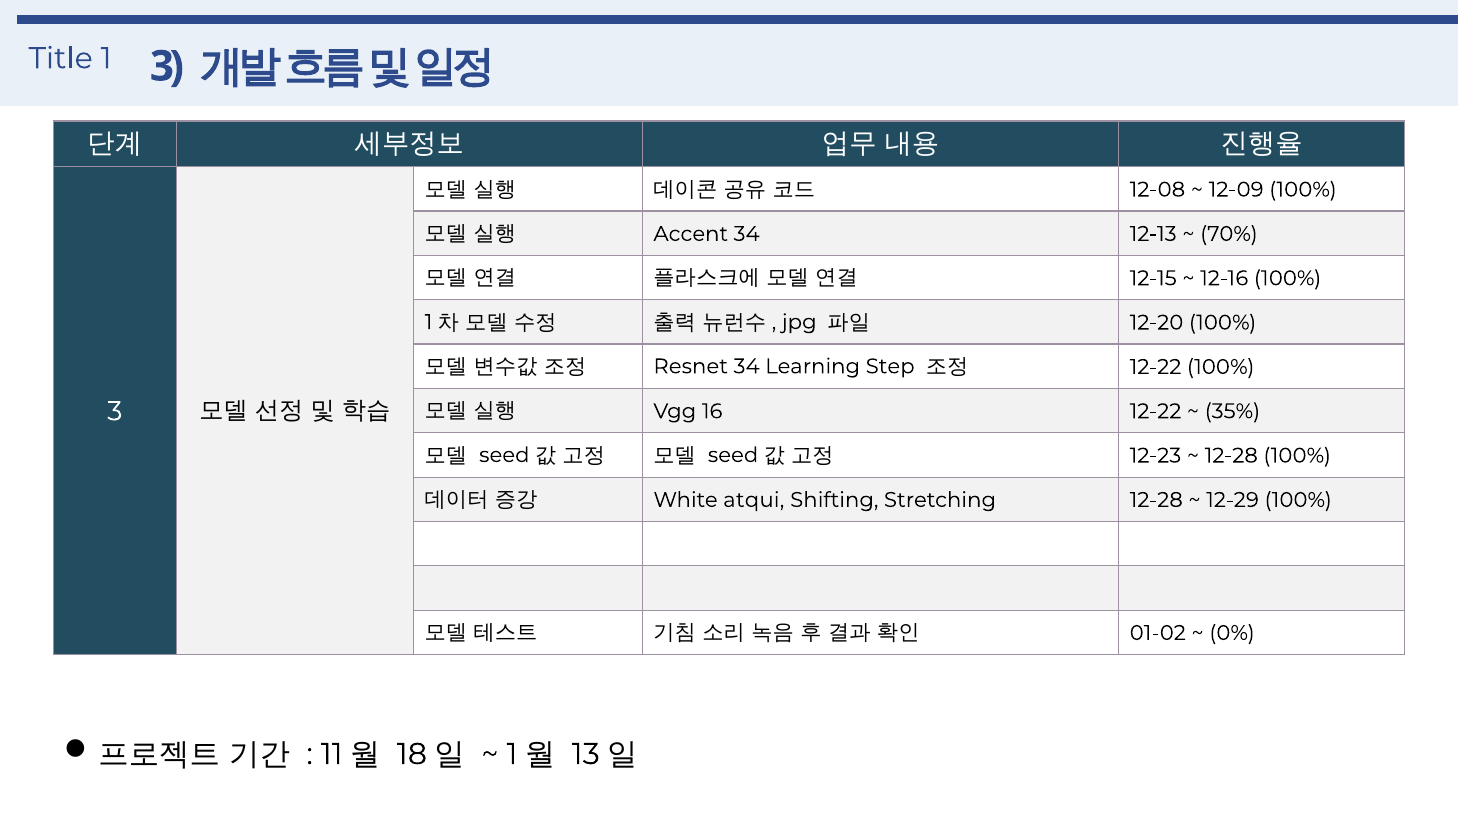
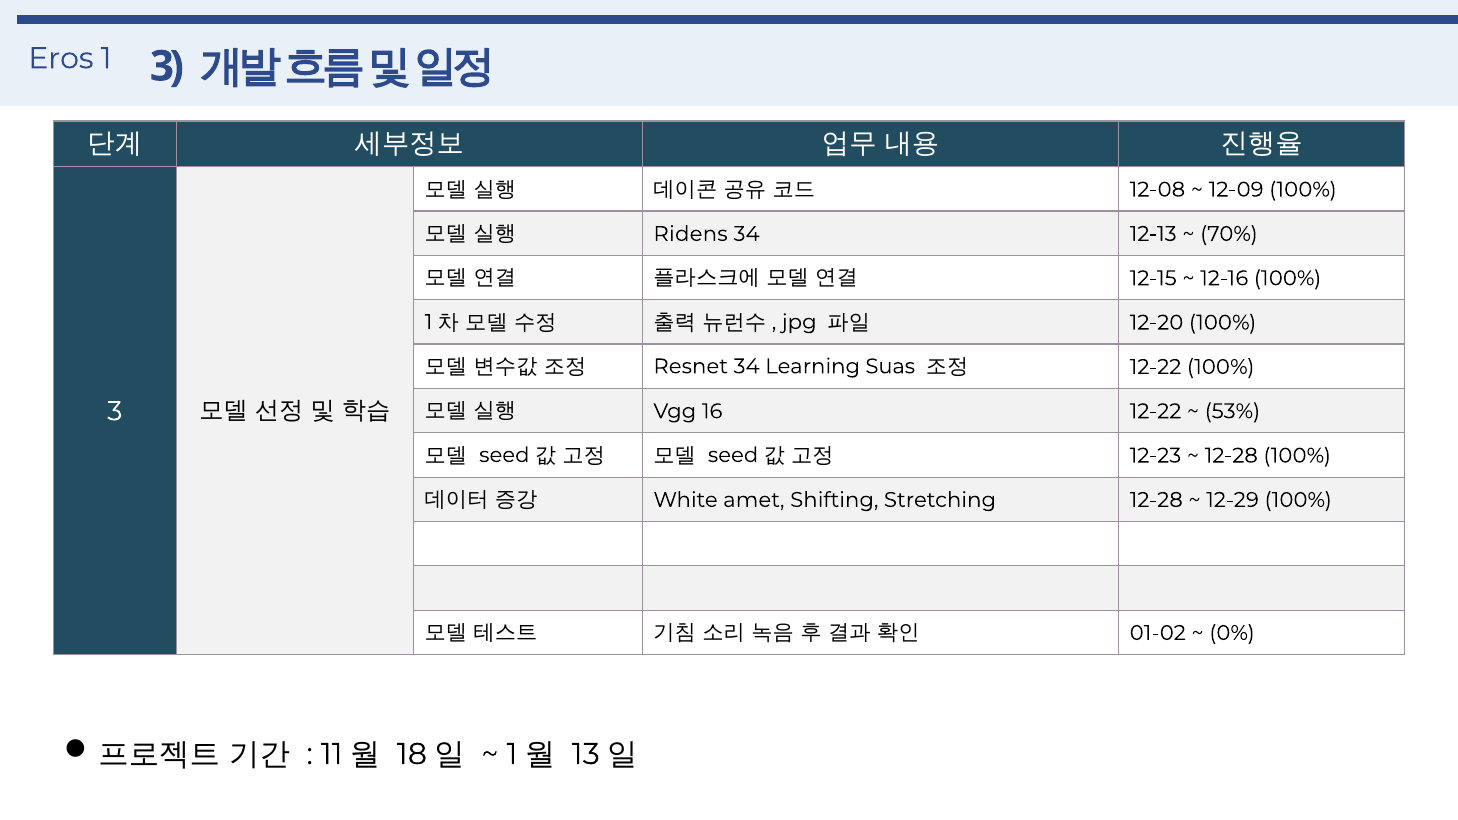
Title: Title -> Eros (61, 58)
Accent: Accent -> Ridens (691, 234)
Step: Step -> Suas (890, 366)
35%: 35% -> 53% (1232, 411)
atqui: atqui -> amet (754, 500)
